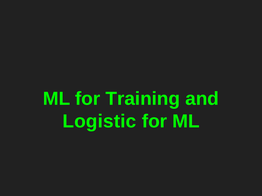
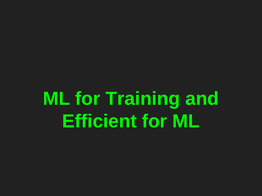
Logistic: Logistic -> Efficient (99, 122)
